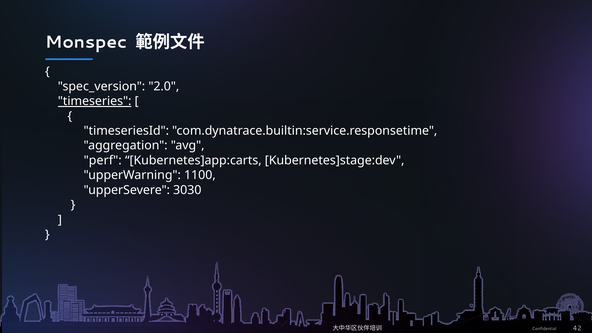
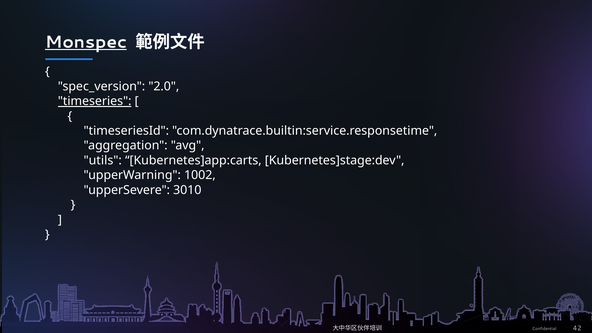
Monspec underline: none -> present (86, 42)
perf: perf -> utils (103, 160)
1100: 1100 -> 1002 (200, 175)
3030: 3030 -> 3010 (187, 190)
